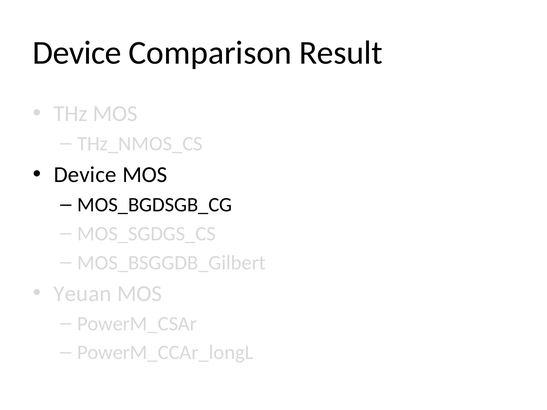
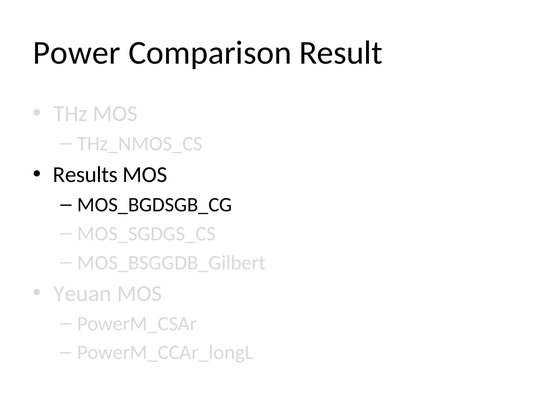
Device: Device -> Power (77, 53)
Device: Device -> Results (85, 175)
